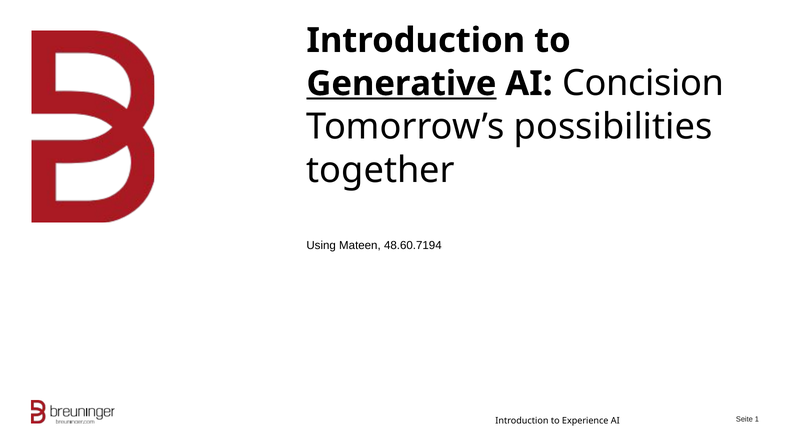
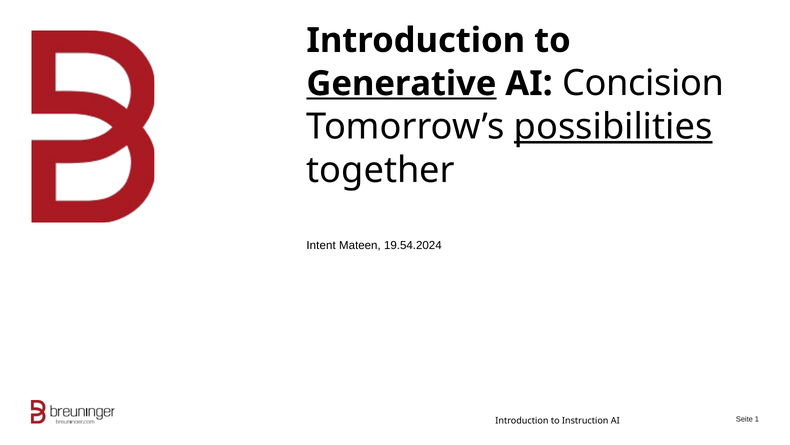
possibilities underline: none -> present (613, 126)
Using: Using -> Intent (321, 245)
48.60.7194: 48.60.7194 -> 19.54.2024 (413, 245)
Experience: Experience -> Instruction (585, 420)
